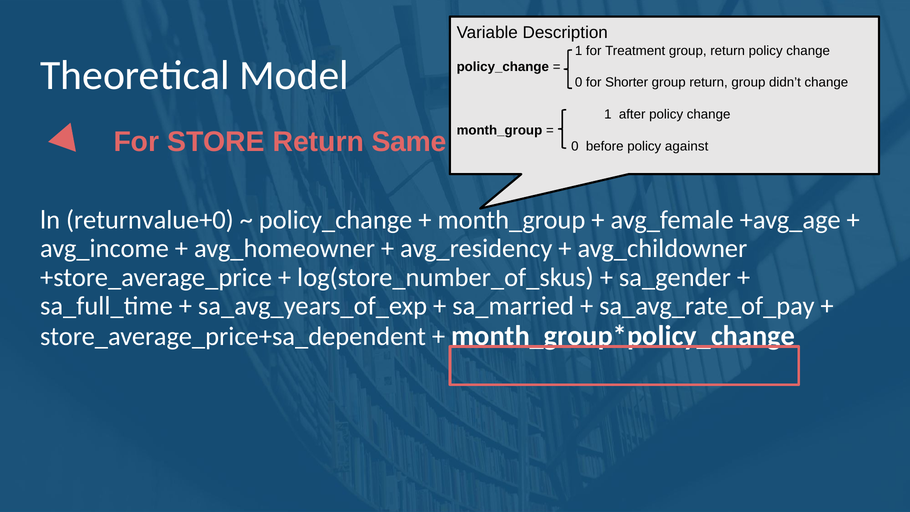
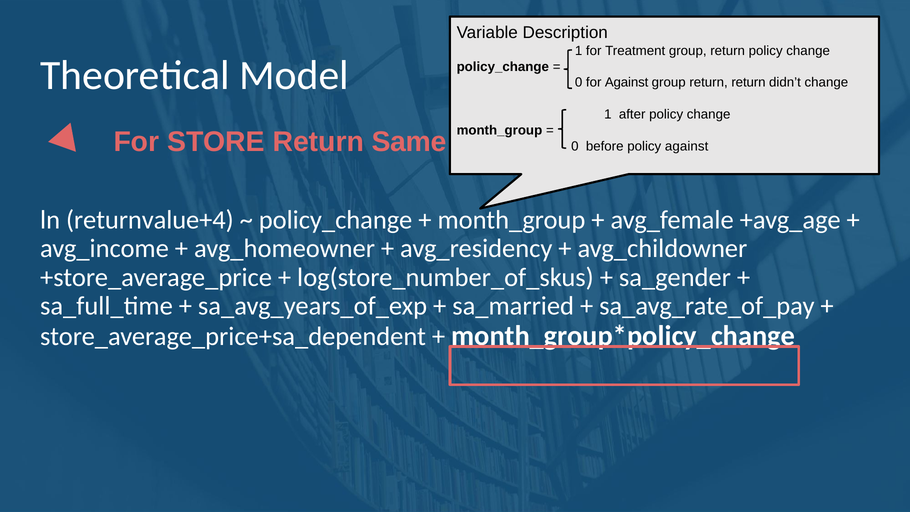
for Shorter: Shorter -> Against (627, 83)
return group: group -> return (748, 83)
returnvalue+0: returnvalue+0 -> returnvalue+4 (150, 220)
